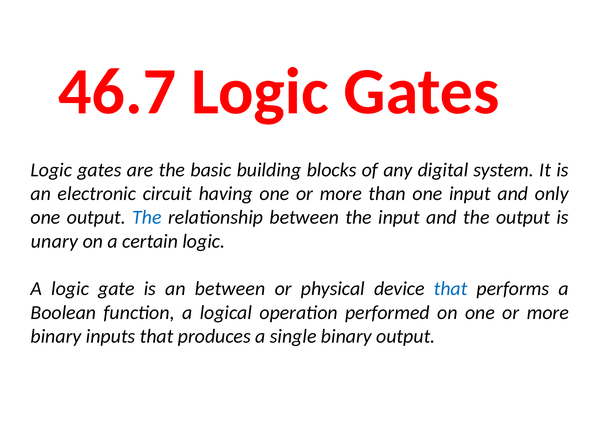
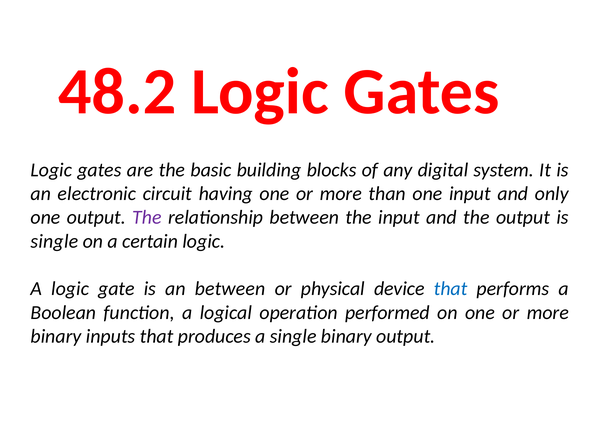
46.7: 46.7 -> 48.2 (117, 92)
The colour: blue -> purple (147, 218)
unary: unary -> single (54, 241)
